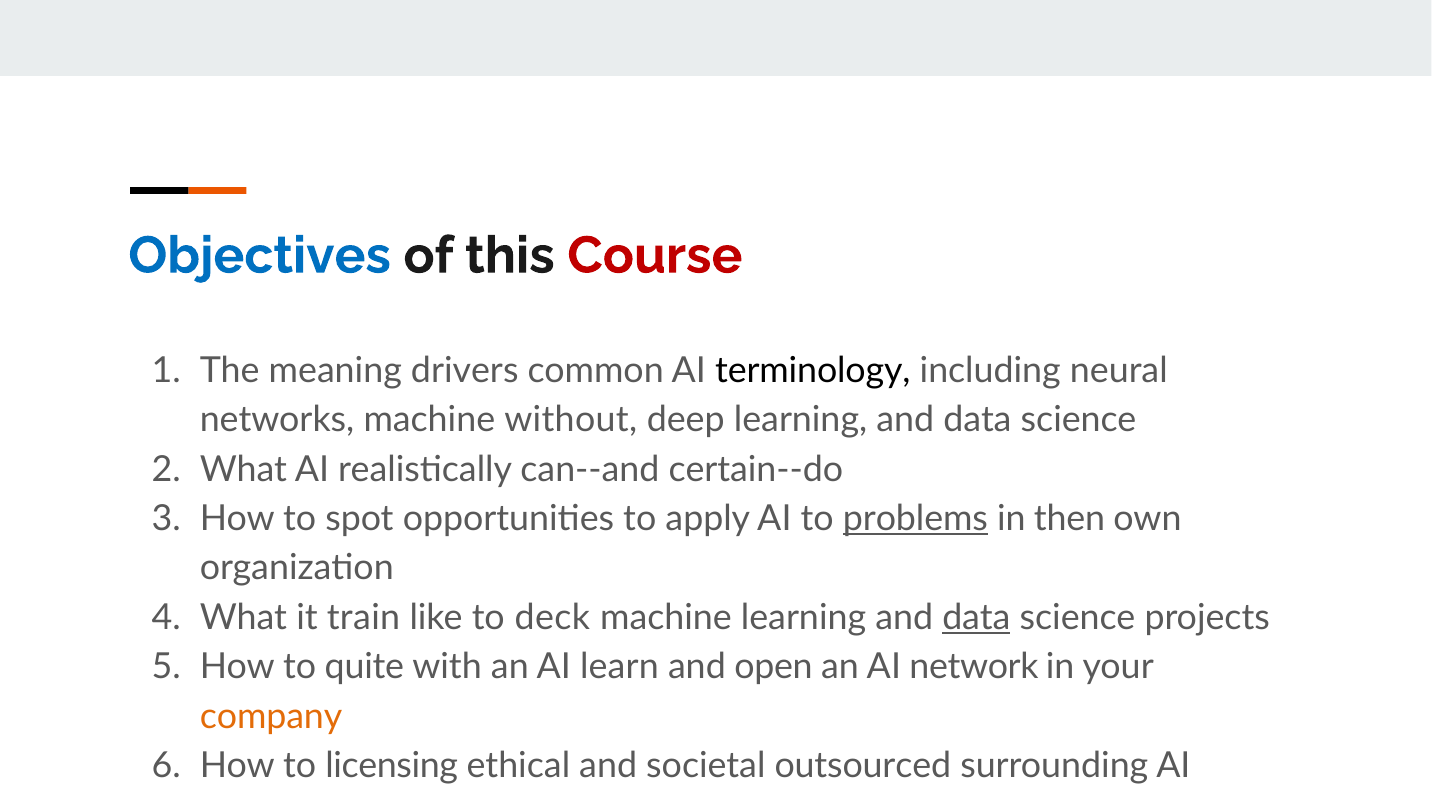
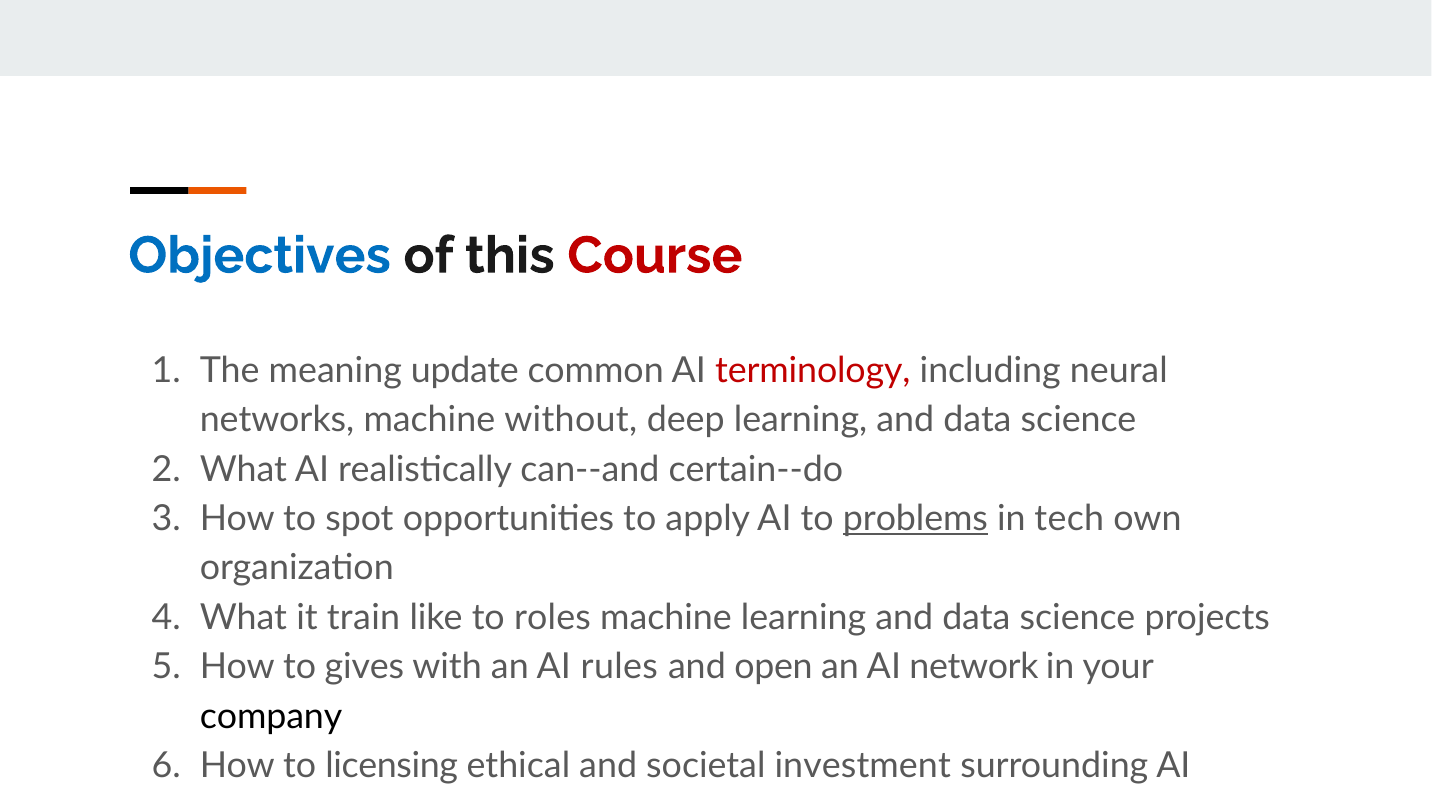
drivers: drivers -> update (465, 370)
terminology colour: black -> red (813, 370)
then: then -> tech (1069, 518)
deck: deck -> roles (552, 617)
data underline: present -> none (976, 617)
quite: quite -> gives (364, 667)
learn: learn -> rules (619, 667)
company colour: orange -> black (271, 716)
outsourced: outsourced -> investment (863, 765)
